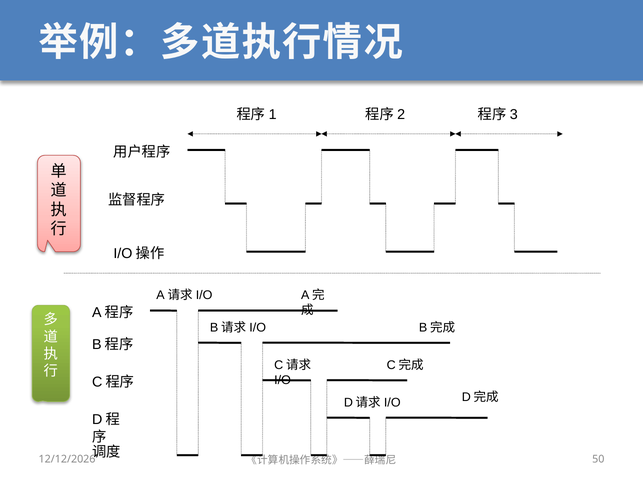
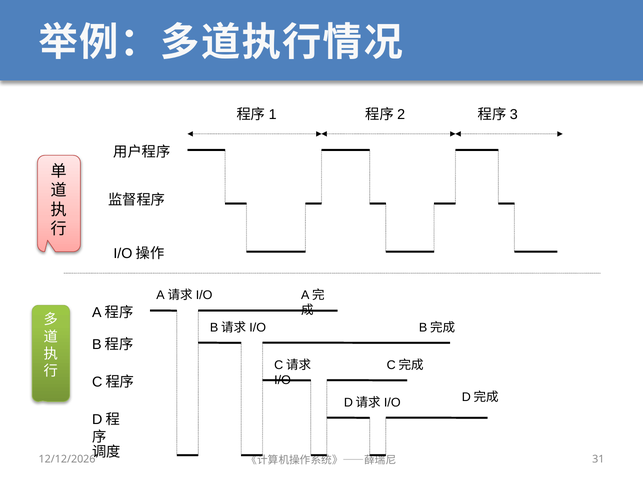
50: 50 -> 31 (598, 460)
